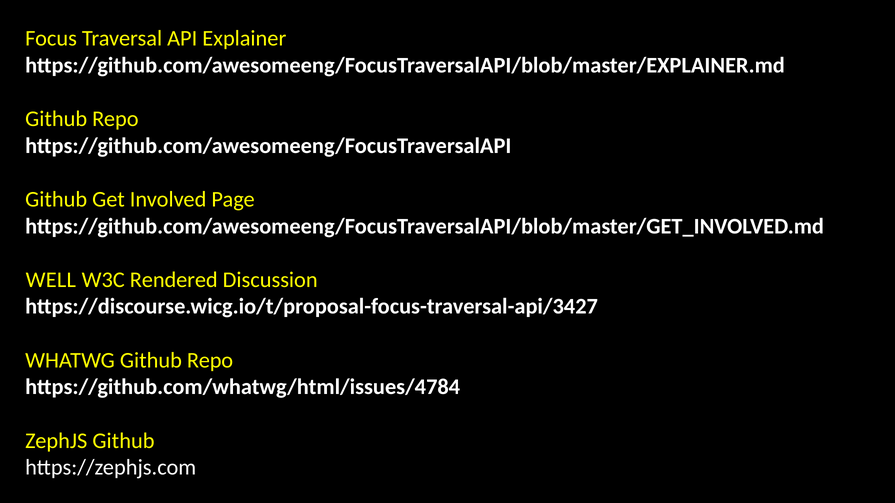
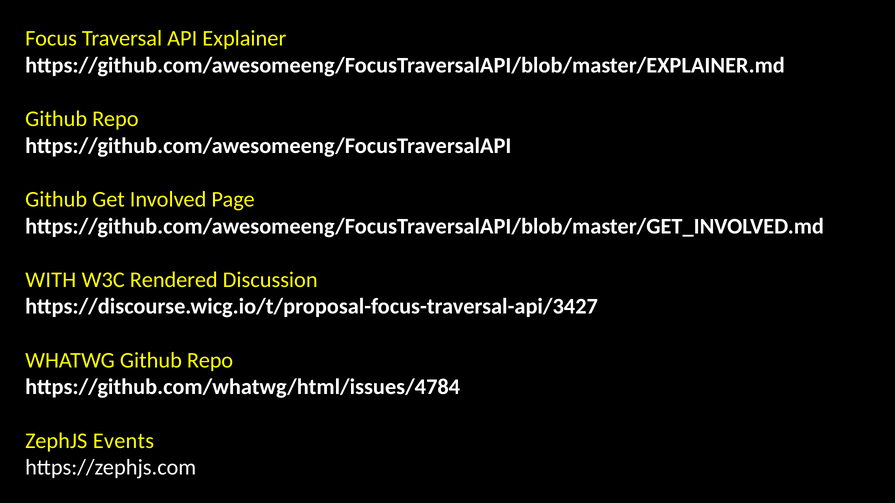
WELL: WELL -> WITH (51, 280)
ZephJS Github: Github -> Events (123, 441)
